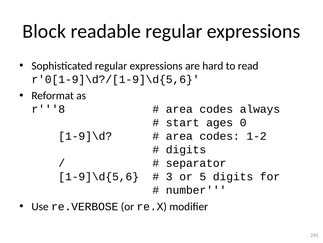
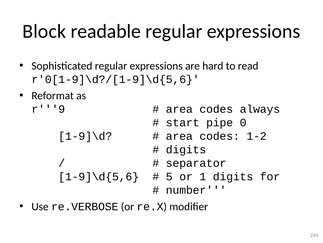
r'''8: r'''8 -> r'''9 (48, 109)
ages: ages -> pipe (220, 122)
3: 3 -> 5 (169, 176)
5: 5 -> 1 (203, 176)
